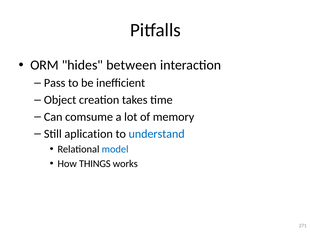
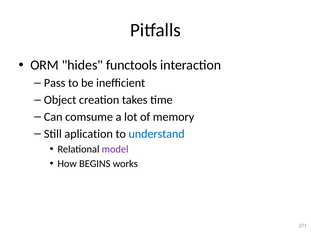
between: between -> functools (132, 65)
model colour: blue -> purple (115, 149)
THINGS: THINGS -> BEGINS (95, 164)
